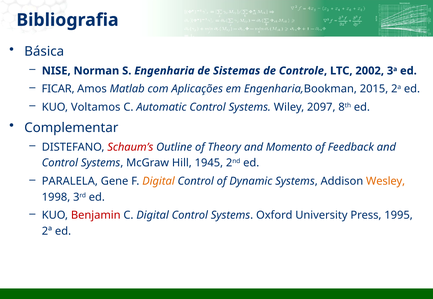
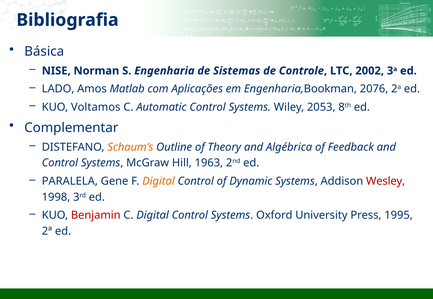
FICAR: FICAR -> LADO (58, 89)
2015: 2015 -> 2076 (374, 89)
2097: 2097 -> 2053 (321, 107)
Schaum’s colour: red -> orange (130, 147)
Momento: Momento -> Algébrica (289, 147)
1945: 1945 -> 1963 (209, 163)
Wesley colour: orange -> red (386, 182)
